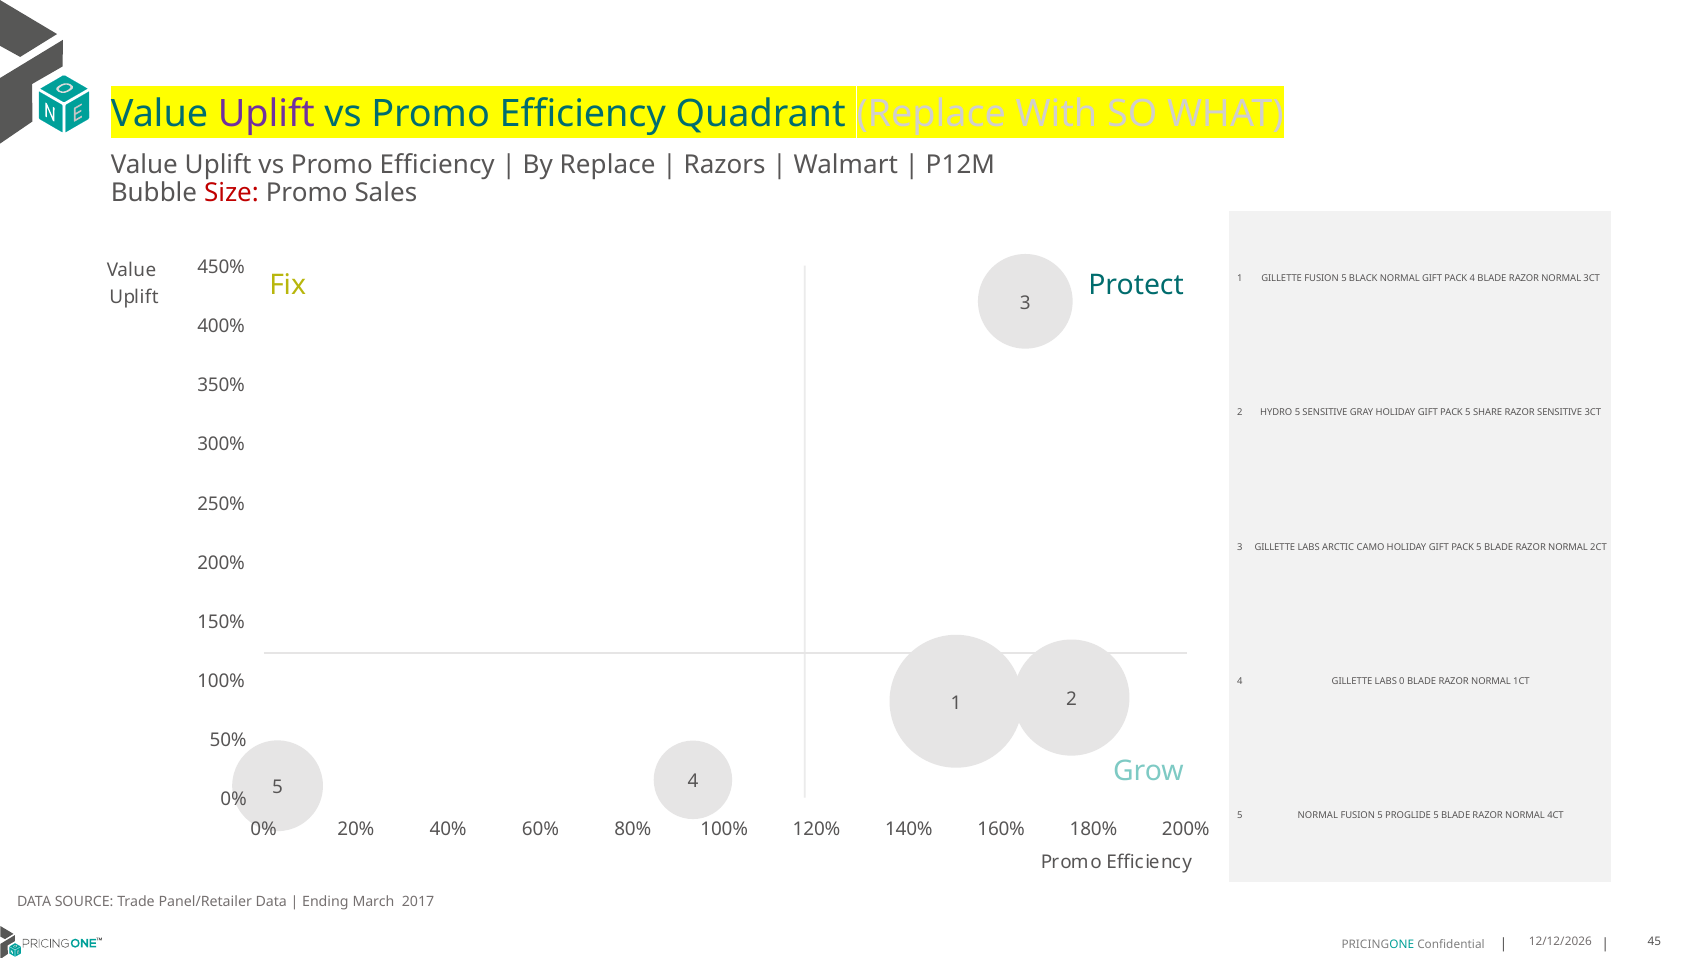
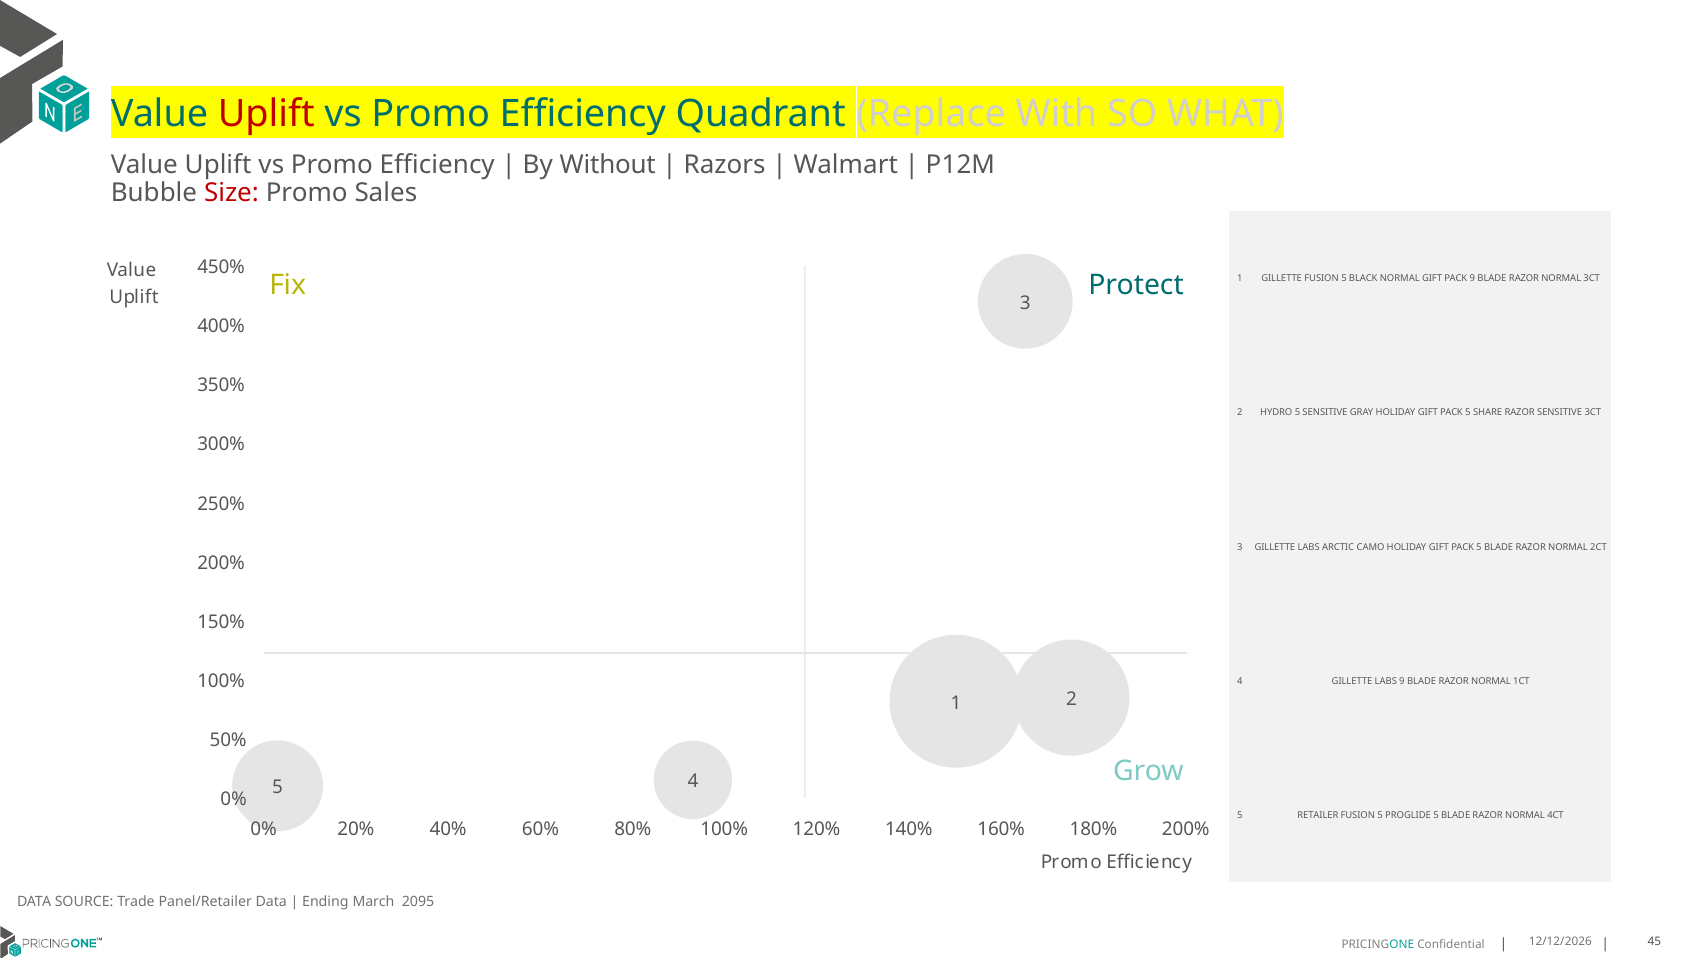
Uplift colour: purple -> red (266, 114)
By Replace: Replace -> Without (608, 165)
PACK 4: 4 -> 9 (1472, 278)
LABS 0: 0 -> 9 (1402, 681)
5 NORMAL: NORMAL -> RETAILER (1318, 816)
2017: 2017 -> 2095 (418, 902)
